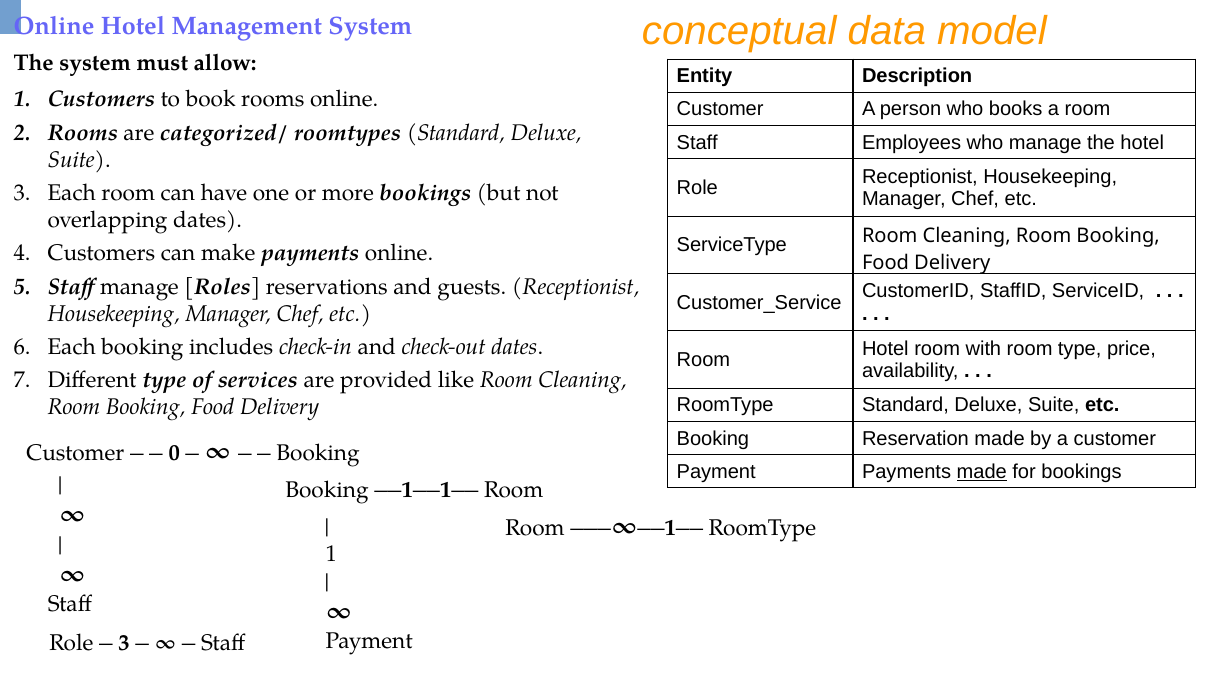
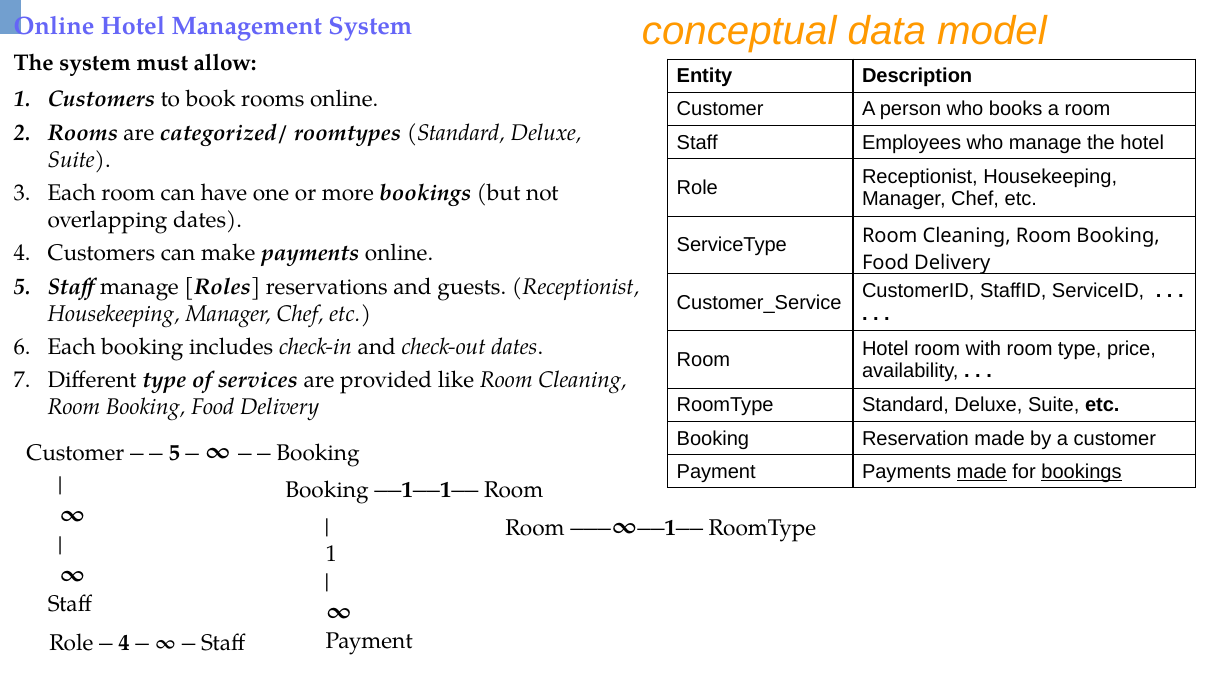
0: 0 -> 5 (174, 453)
bookings underline: none -> present (1082, 472)
3: 3 -> 4 (124, 643)
